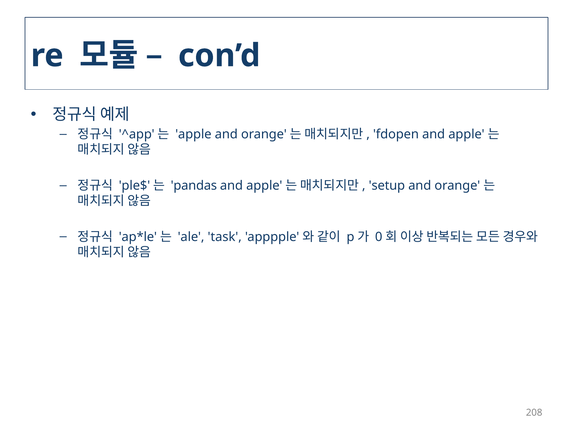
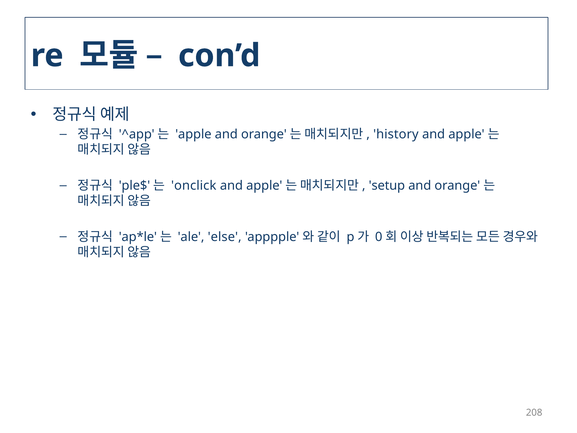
fdopen: fdopen -> history (396, 134)
pandas: pandas -> onclick (194, 185)
task: task -> else (225, 237)
